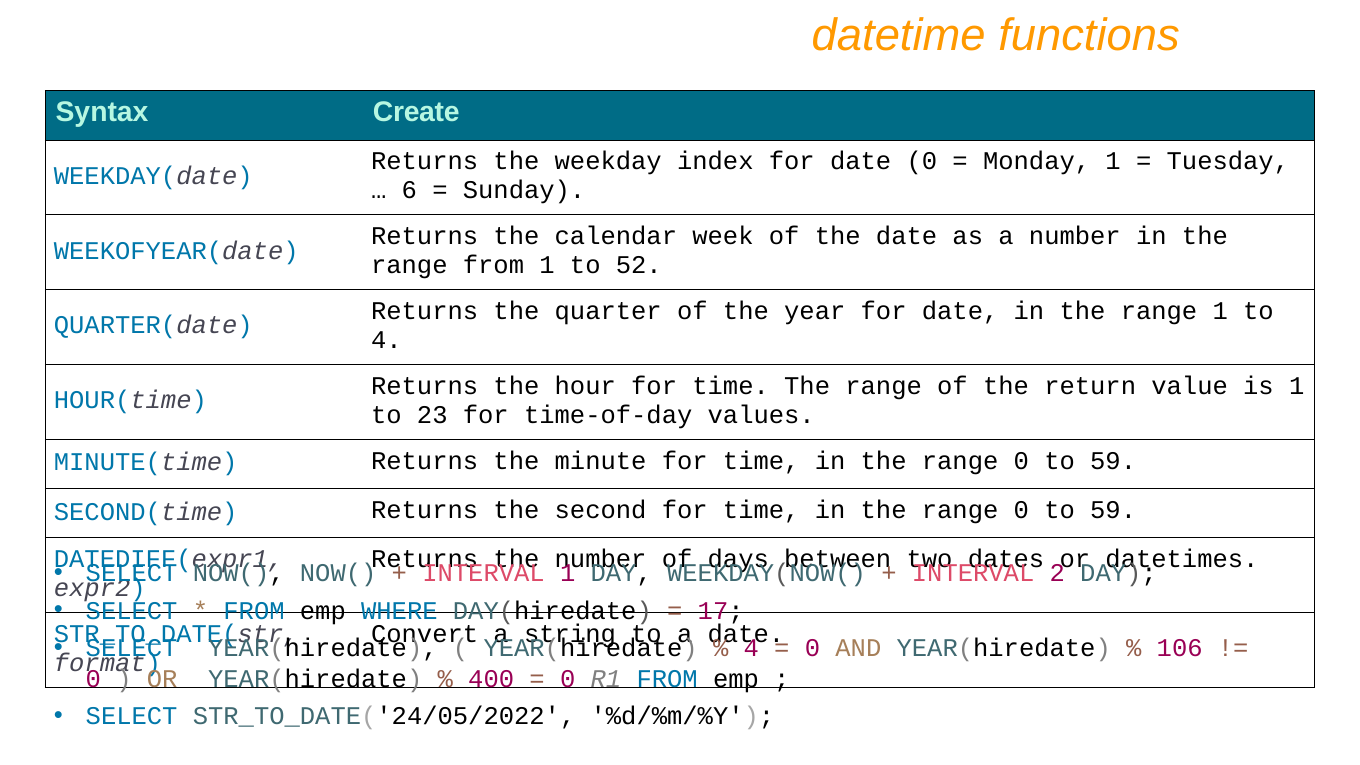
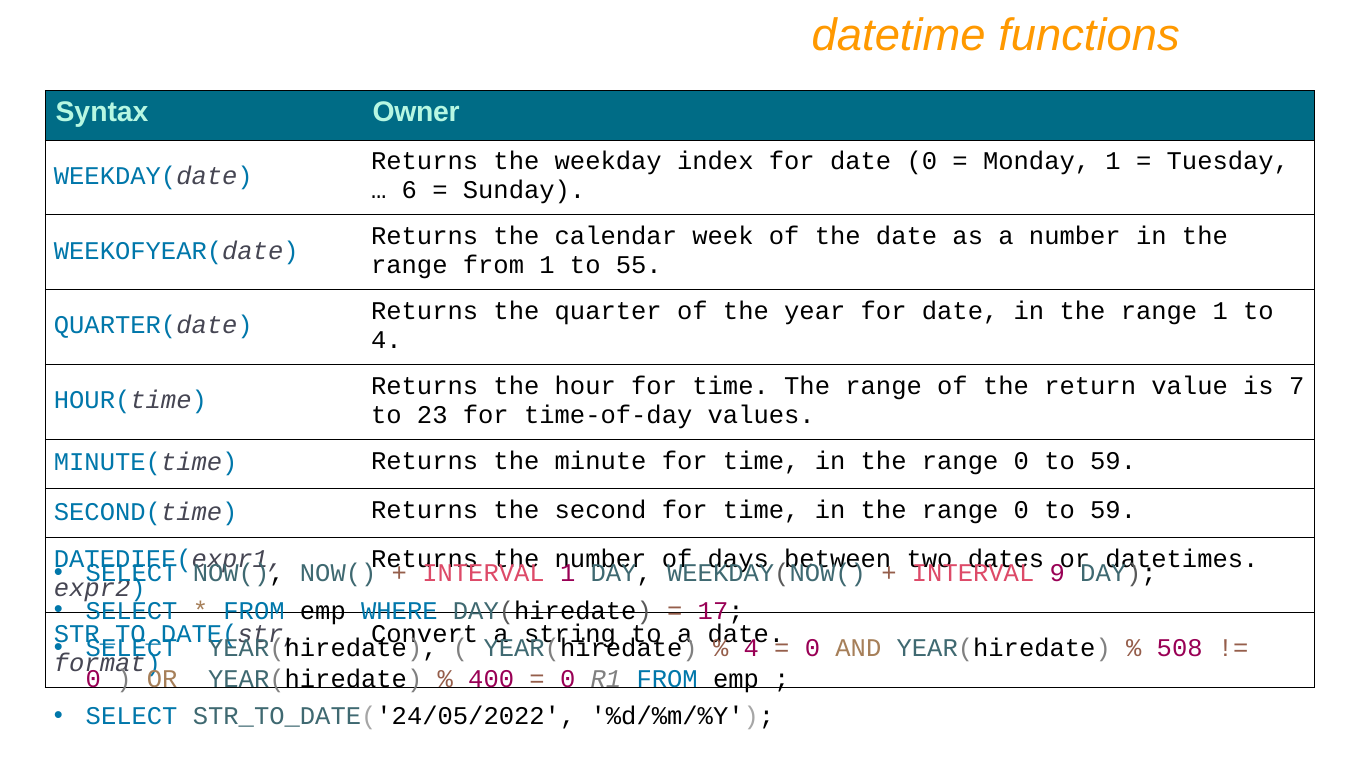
Create: Create -> Owner (416, 112)
52: 52 -> 55 (639, 265)
is 1: 1 -> 7 (1297, 386)
2: 2 -> 9 (1057, 573)
106: 106 -> 508 (1180, 648)
